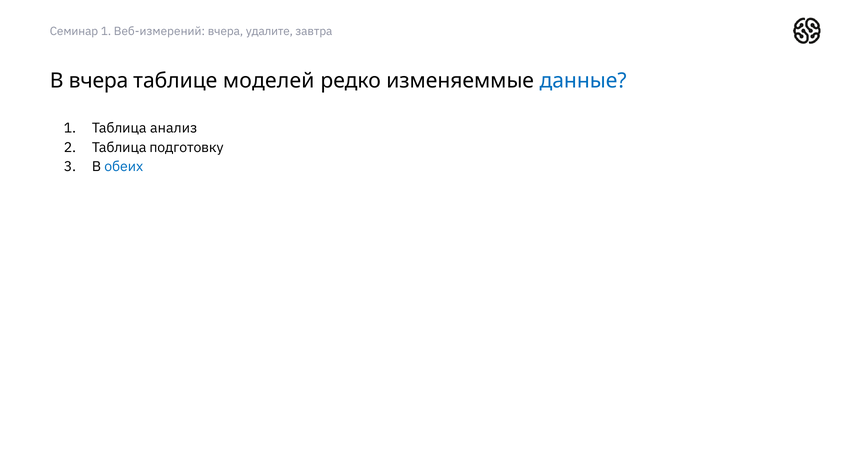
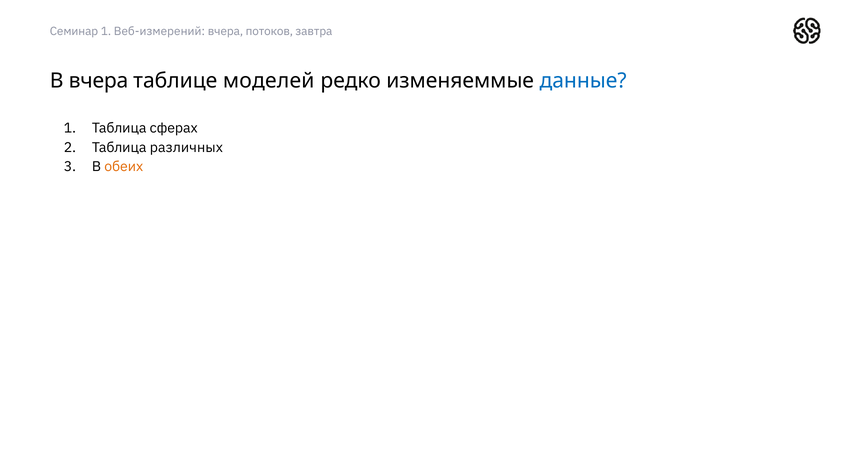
удалите: удалите -> потоков (269, 31)
анализ: анализ -> сферах (174, 128)
подготовку: подготовку -> различных (186, 147)
обеих colour: blue -> orange (124, 167)
